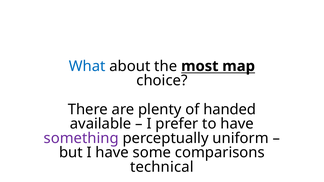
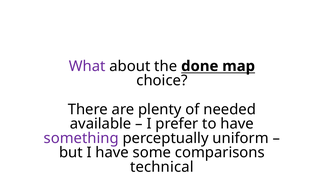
What colour: blue -> purple (87, 66)
most: most -> done (200, 66)
handed: handed -> needed (230, 110)
